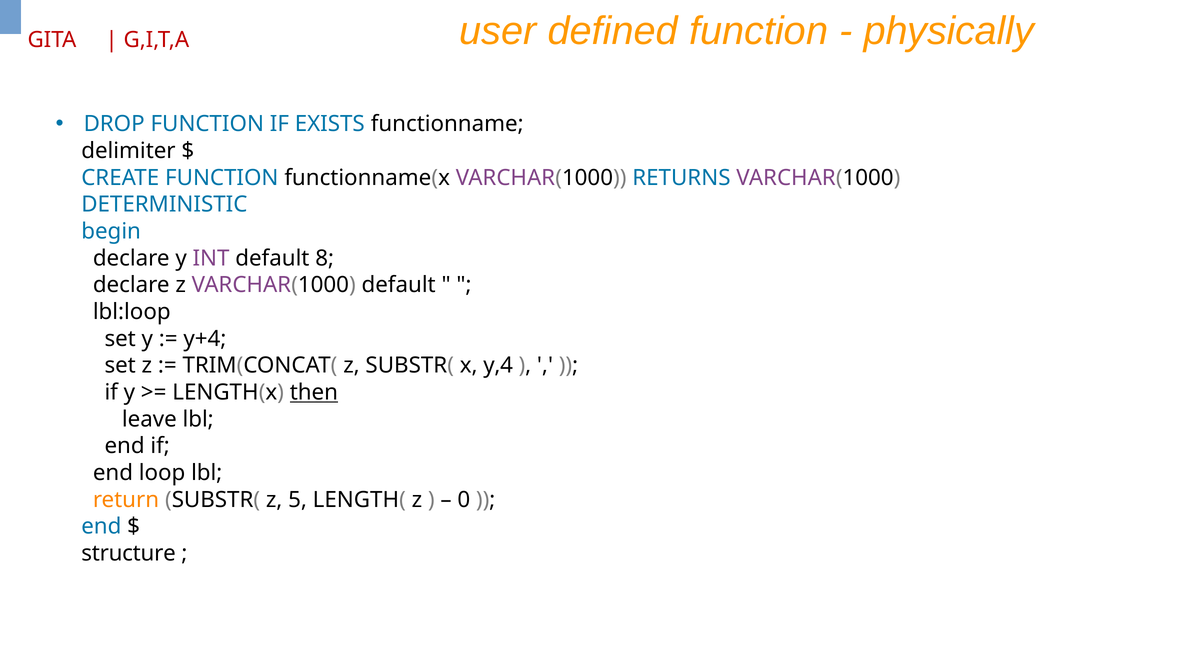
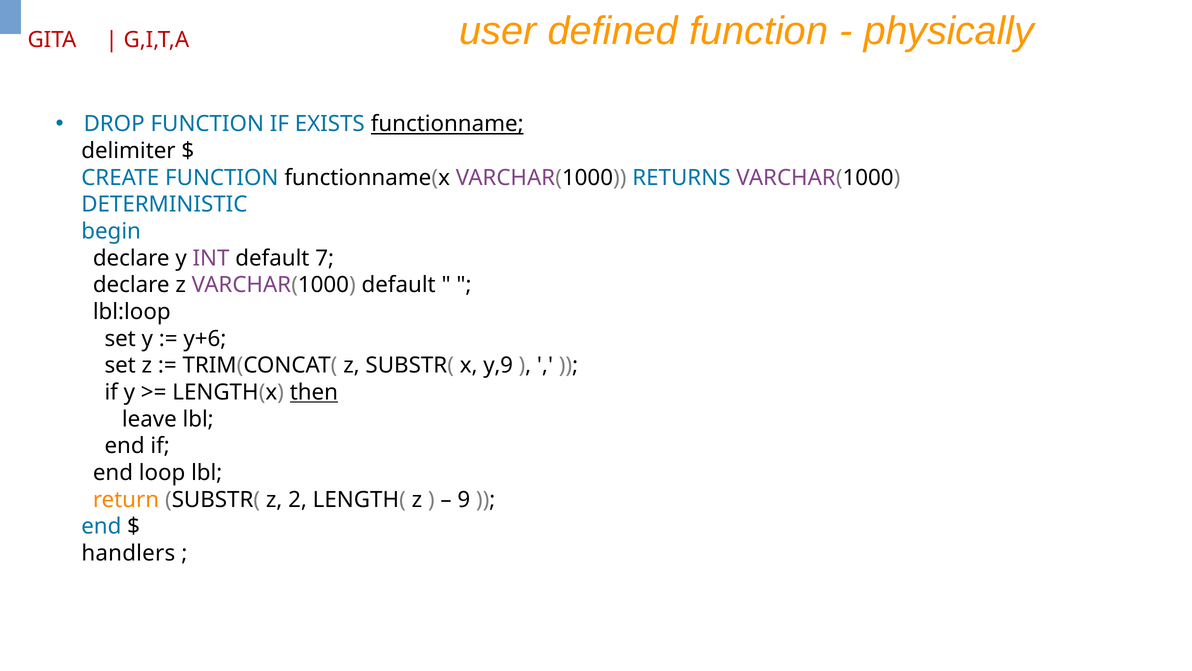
functionname underline: none -> present (447, 124)
8: 8 -> 7 (325, 258)
y+4: y+4 -> y+6 (205, 338)
y,4: y,4 -> y,9 (498, 365)
5: 5 -> 2 (298, 499)
0: 0 -> 9 (464, 499)
structure: structure -> handlers (128, 553)
